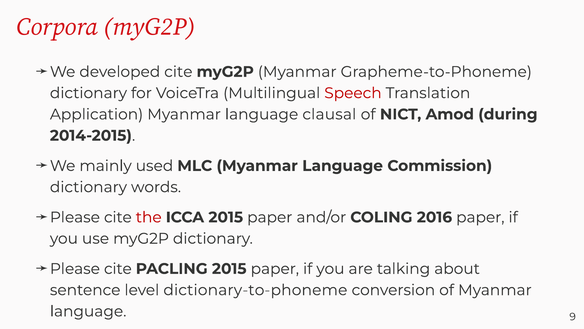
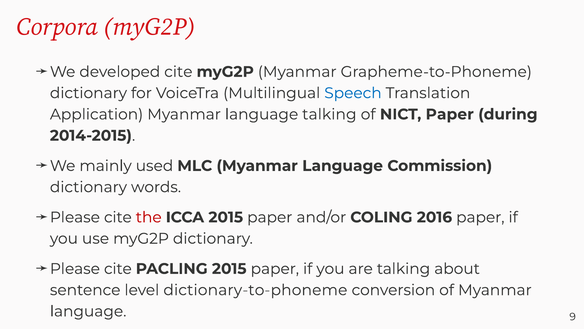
Speech colour: red -> blue (353, 93)
language clausal: clausal -> talking (329, 114)
NICT Amod: Amod -> Paper (450, 114)
